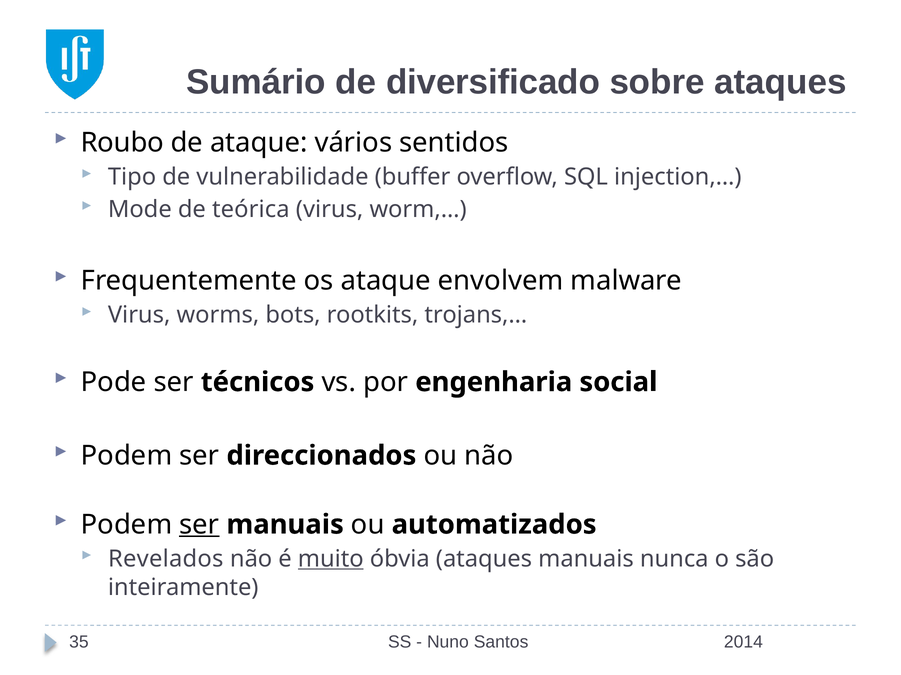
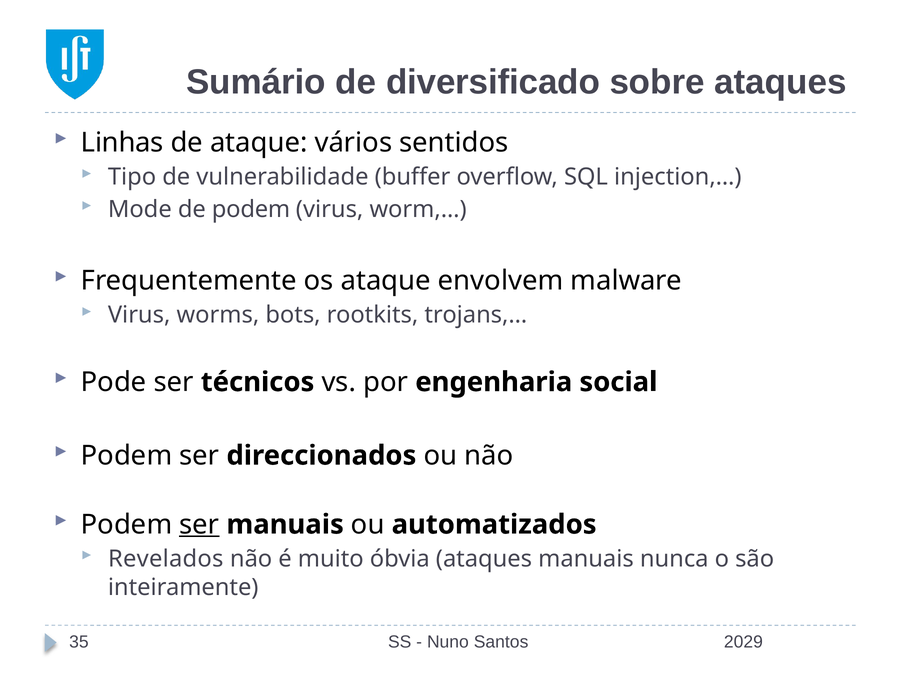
Roubo: Roubo -> Linhas (122, 143)
de teórica: teórica -> podem (251, 210)
muito underline: present -> none (331, 559)
2014: 2014 -> 2029 (743, 643)
